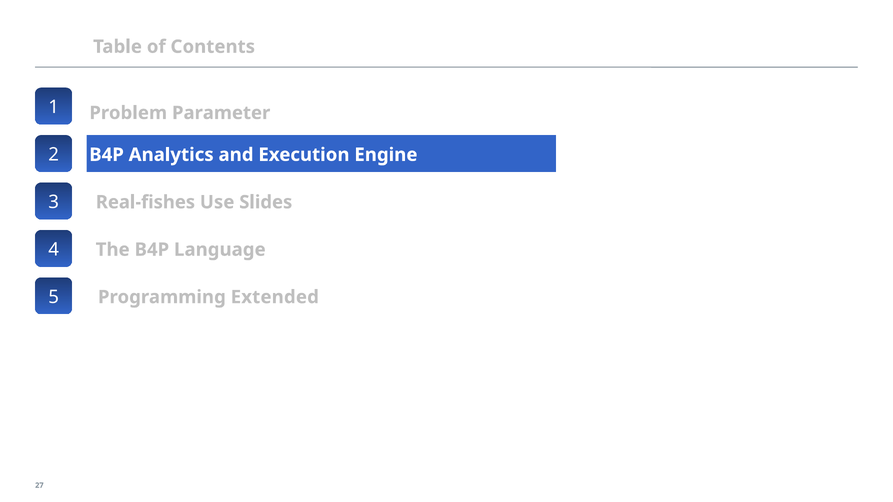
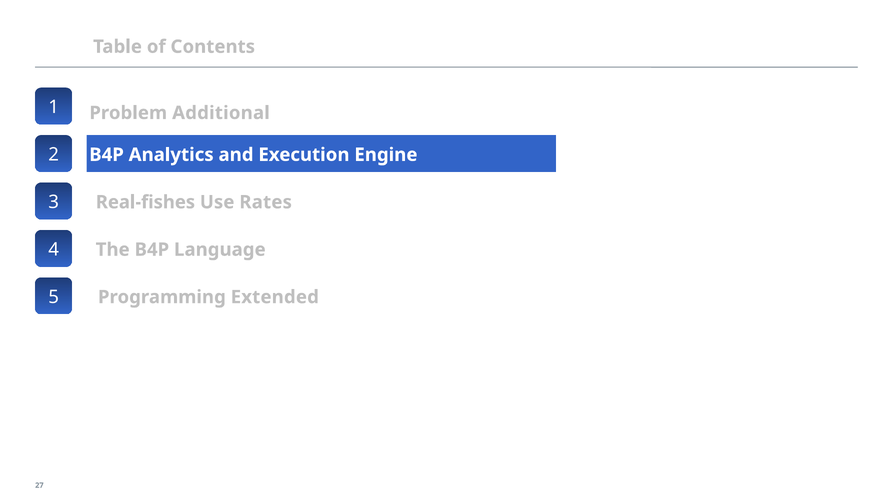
Parameter: Parameter -> Additional (221, 113)
Slides: Slides -> Rates (266, 202)
